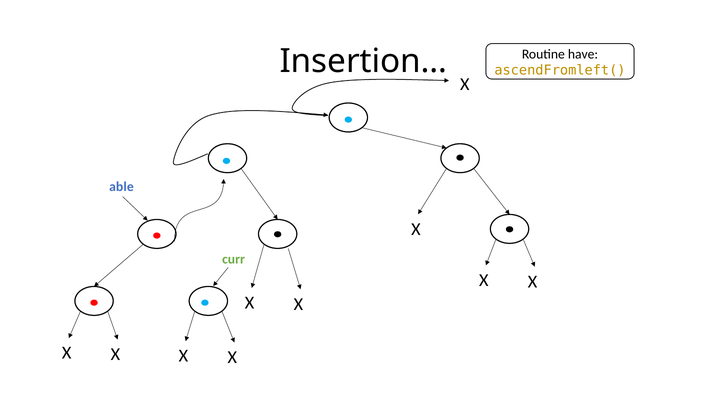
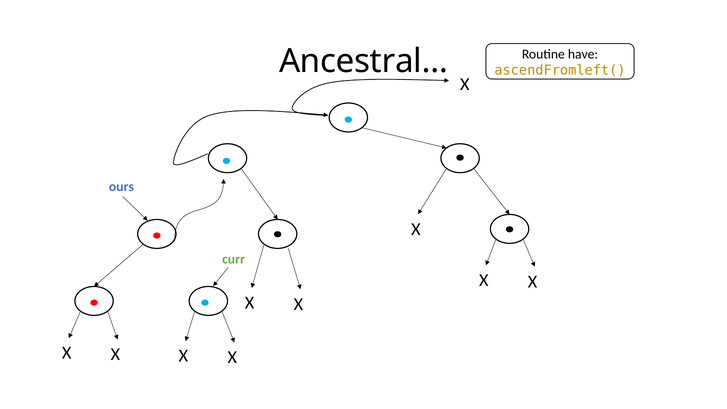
Insertion…: Insertion… -> Ancestral… (364, 61)
able: able -> ours (121, 187)
